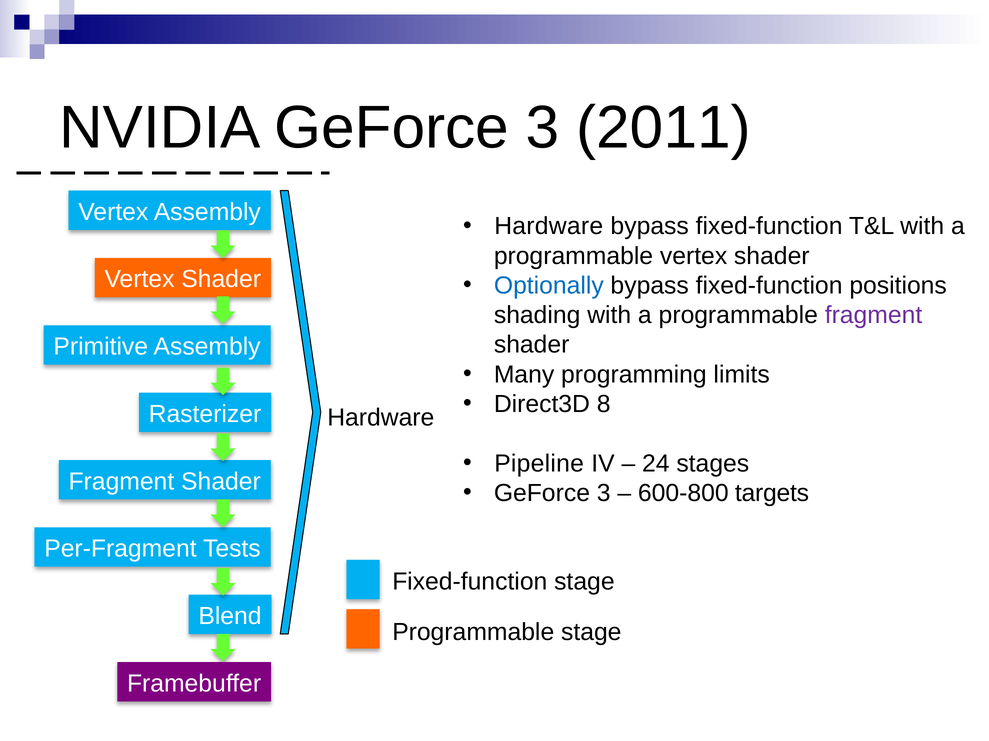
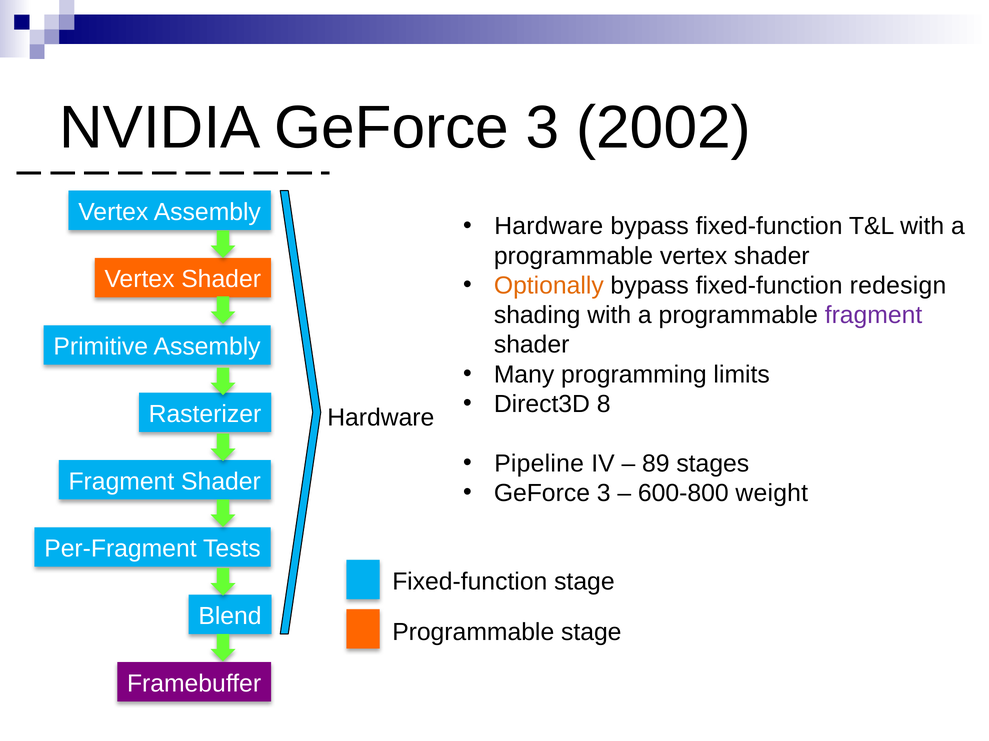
2011: 2011 -> 2002 (664, 128)
Optionally colour: blue -> orange (549, 286)
positions: positions -> redesign (898, 286)
24: 24 -> 89 (656, 464)
targets: targets -> weight (772, 494)
